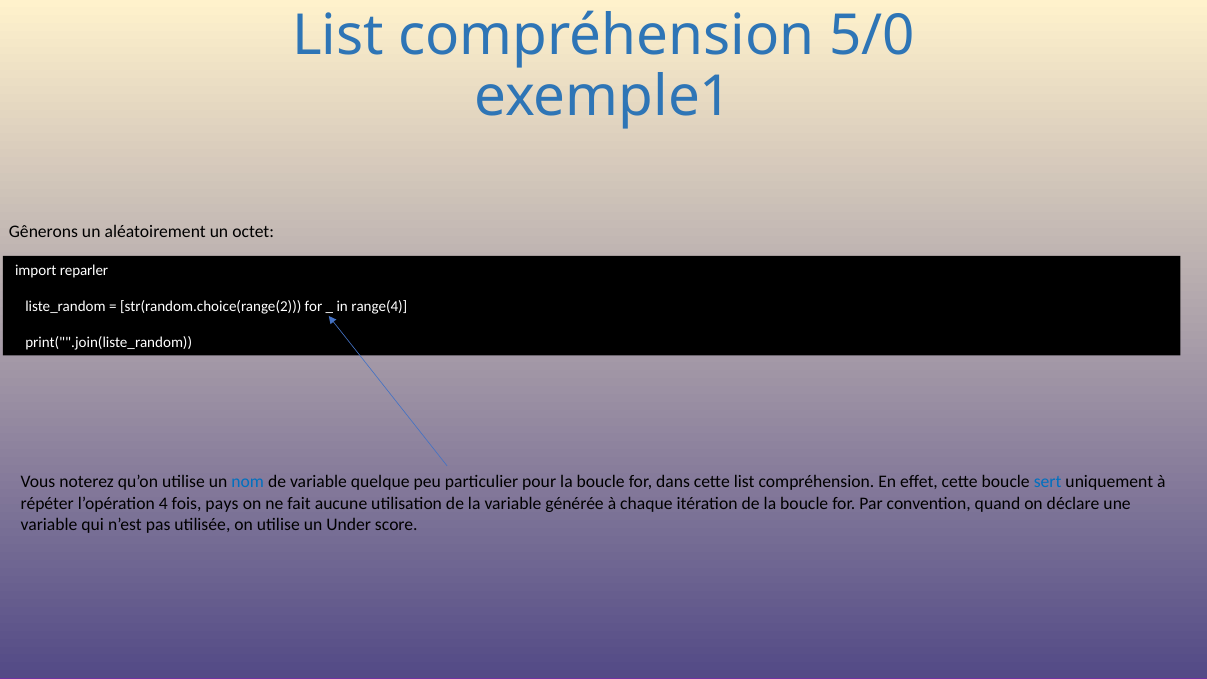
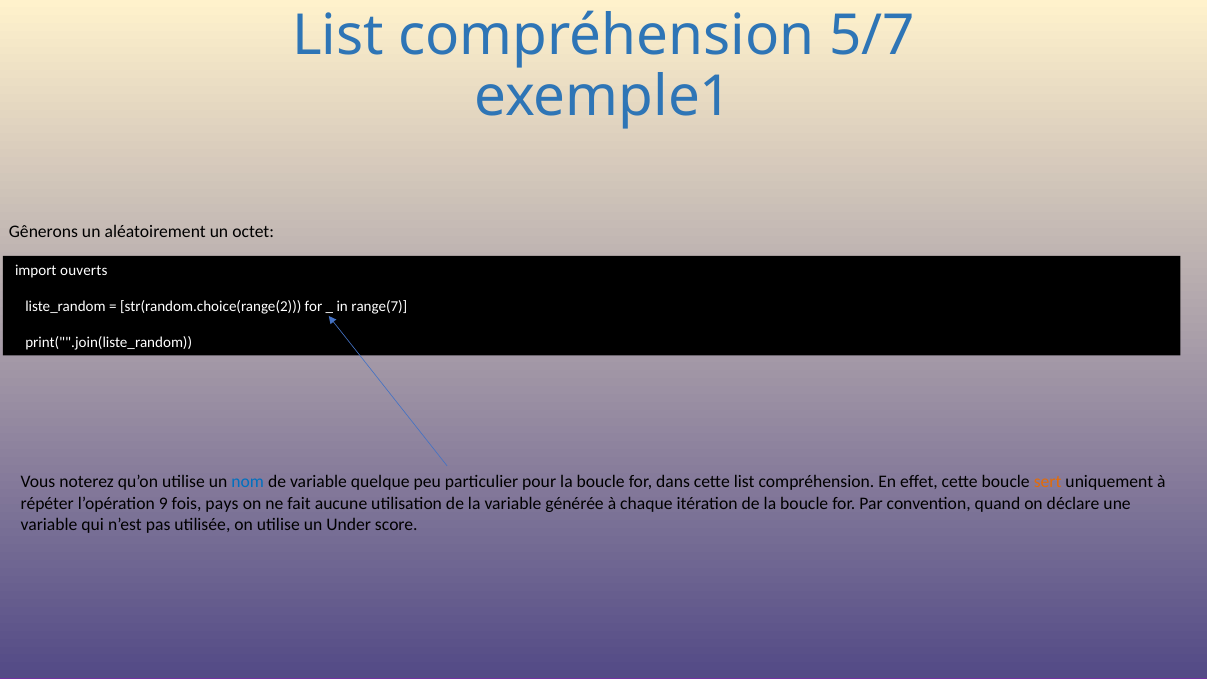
5/0: 5/0 -> 5/7 (872, 36)
reparler: reparler -> ouverts (84, 270)
range(4: range(4 -> range(7 (379, 307)
sert colour: blue -> orange (1048, 482)
4: 4 -> 9 (163, 503)
